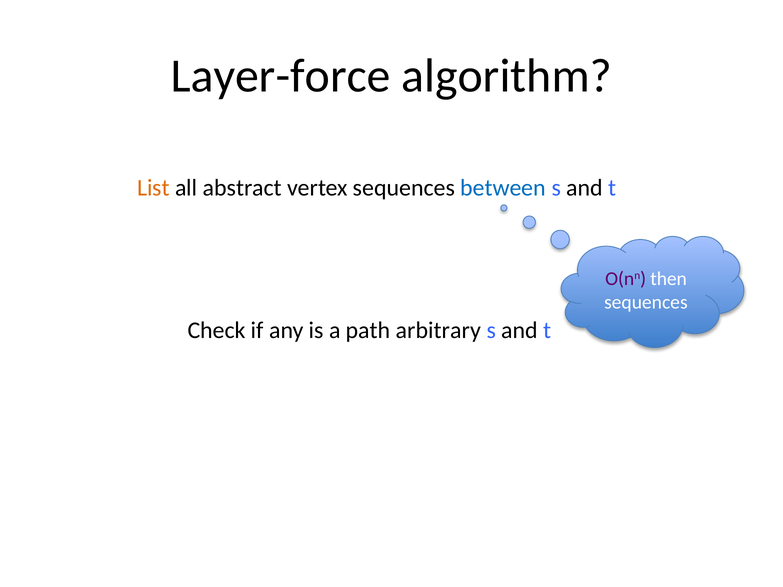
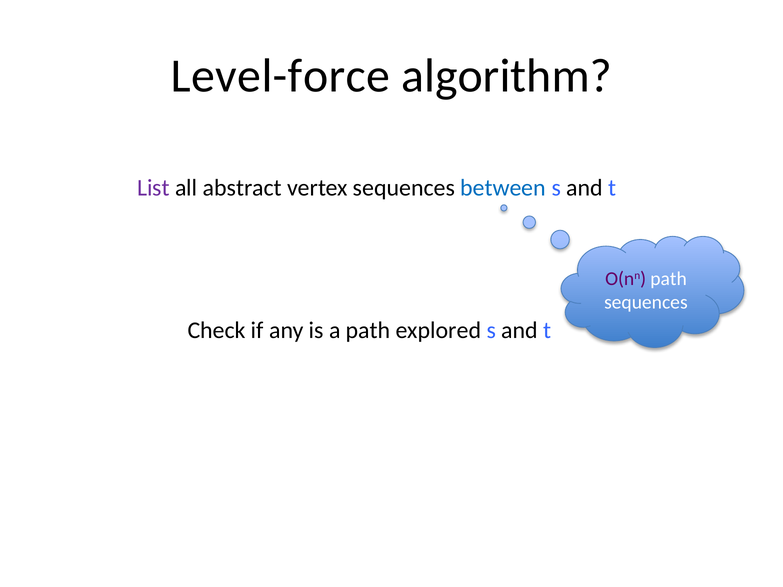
Layer-force: Layer-force -> Level-force (280, 76)
List colour: orange -> purple (153, 188)
O(nn then: then -> path (669, 279)
arbitrary: arbitrary -> explored (438, 330)
